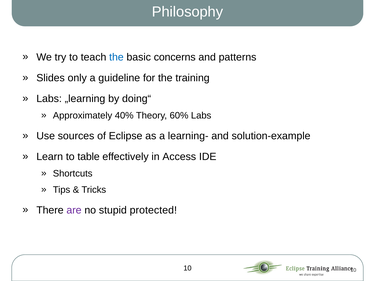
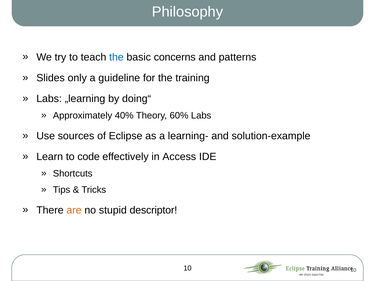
table: table -> code (89, 157)
are colour: purple -> orange (74, 210)
protected: protected -> descriptor (153, 210)
